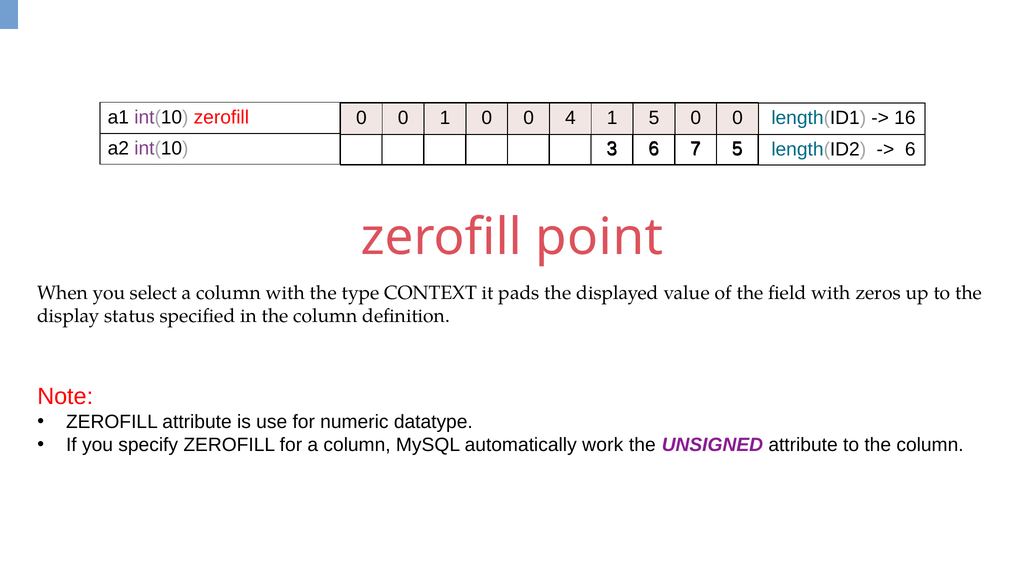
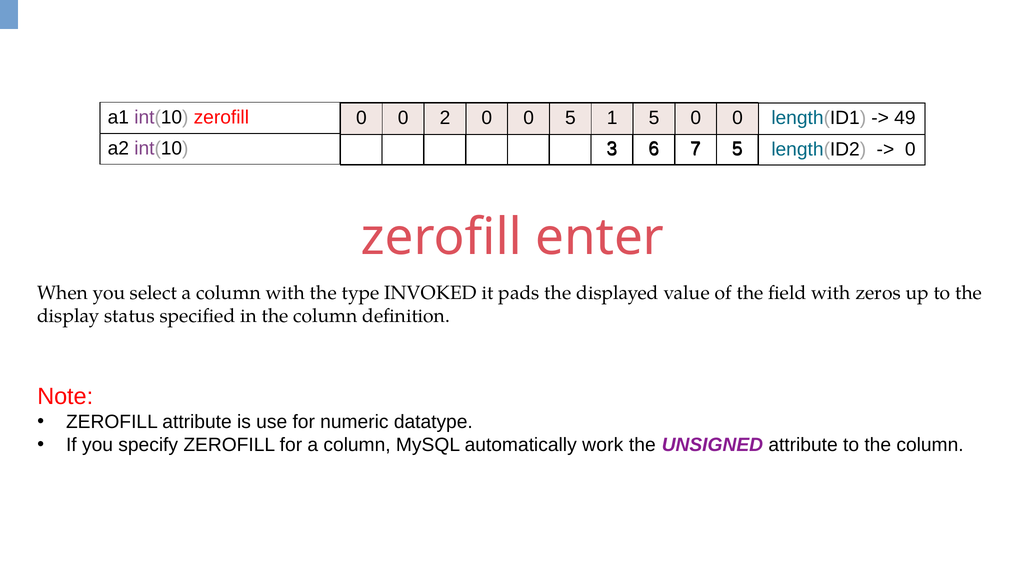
0 1: 1 -> 2 (445, 118)
0 4: 4 -> 5 (570, 118)
16: 16 -> 49 (905, 118)
6: 6 -> 0 (910, 149)
point: point -> enter (600, 237)
CONTEXT: CONTEXT -> INVOKED (431, 293)
